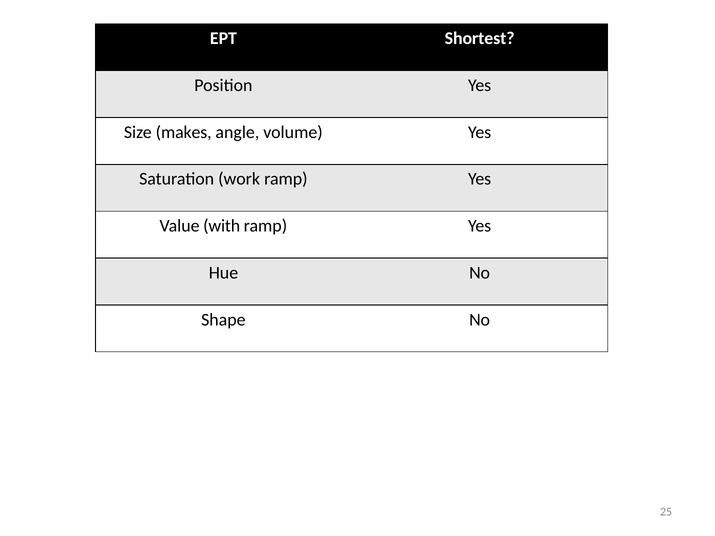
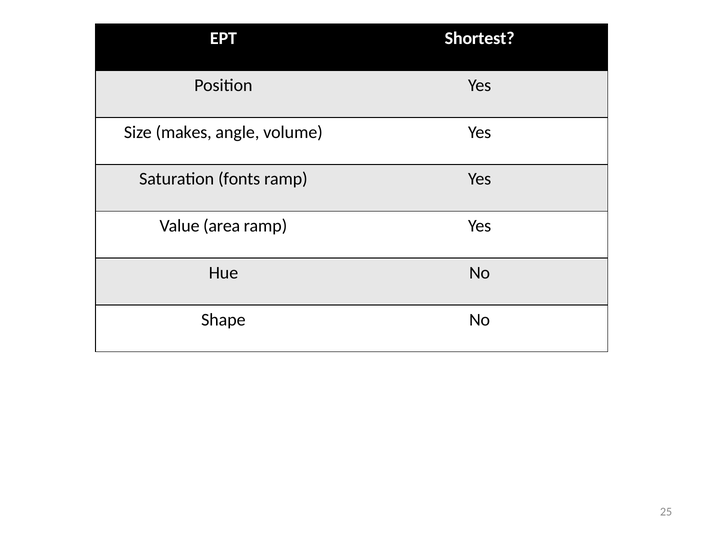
work: work -> fonts (239, 179)
with: with -> area (222, 226)
